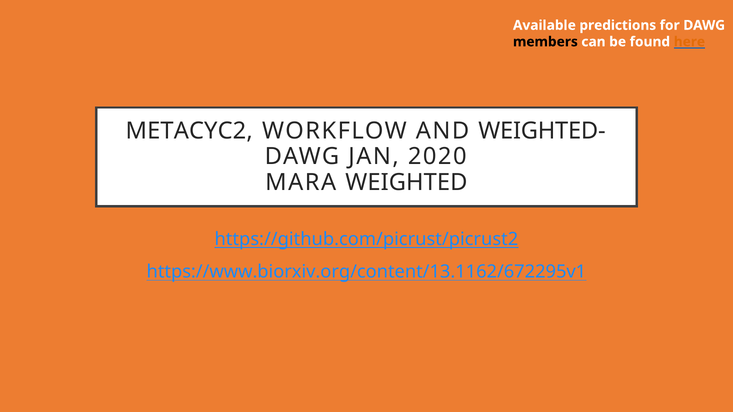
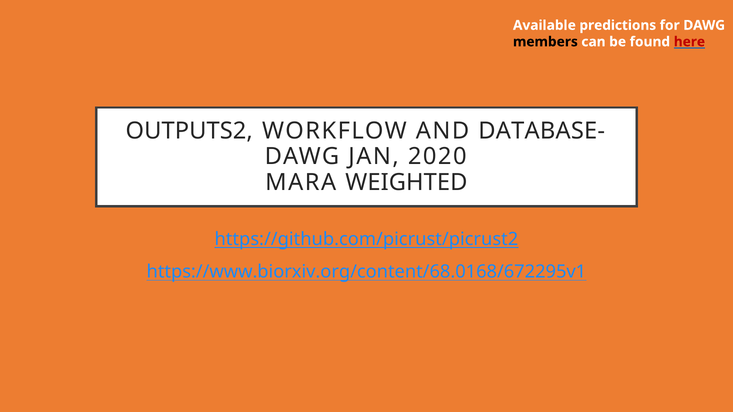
here colour: orange -> red (689, 42)
METACYC2: METACYC2 -> OUTPUTS2 (189, 131)
WEIGHTED-: WEIGHTED- -> DATABASE- (542, 131)
https://www.biorxiv.org/content/13.1162/672295v1: https://www.biorxiv.org/content/13.1162/672295v1 -> https://www.biorxiv.org/content/68.0168/672295v1 (366, 272)
